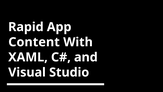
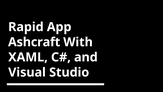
Content: Content -> Ashcraft (34, 42)
